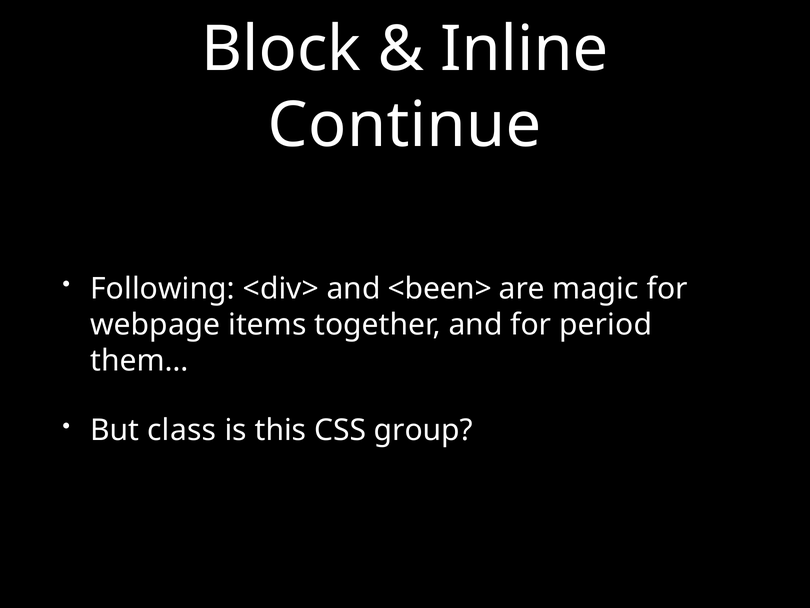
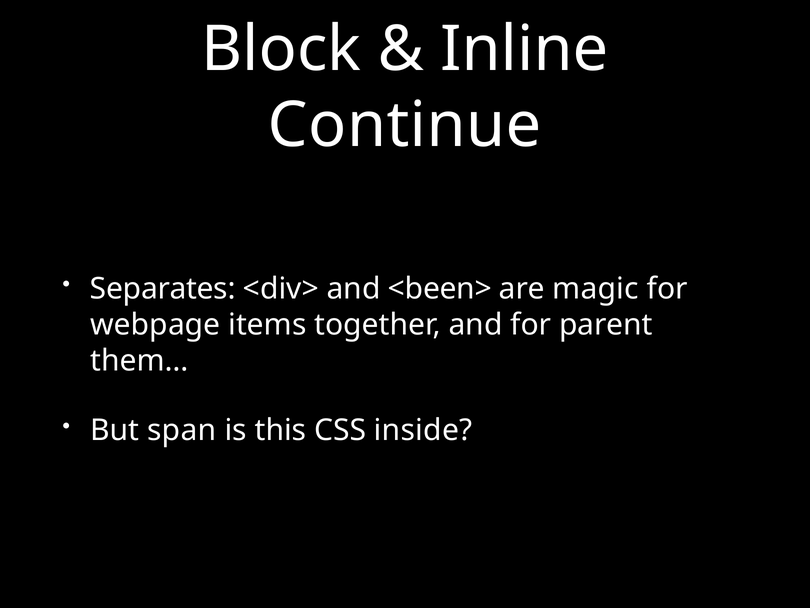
Following: Following -> Separates (163, 289)
period: period -> parent (606, 325)
class: class -> span (182, 430)
group: group -> inside (423, 430)
